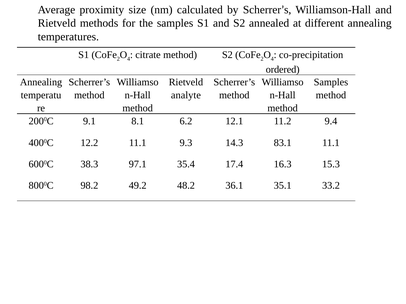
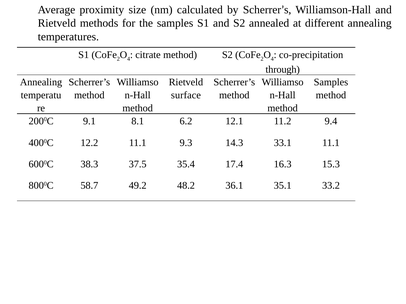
ordered: ordered -> through (283, 70)
analyte: analyte -> surface (186, 95)
83.1: 83.1 -> 33.1 (283, 143)
97.1: 97.1 -> 37.5 (138, 165)
98.2: 98.2 -> 58.7 (89, 186)
